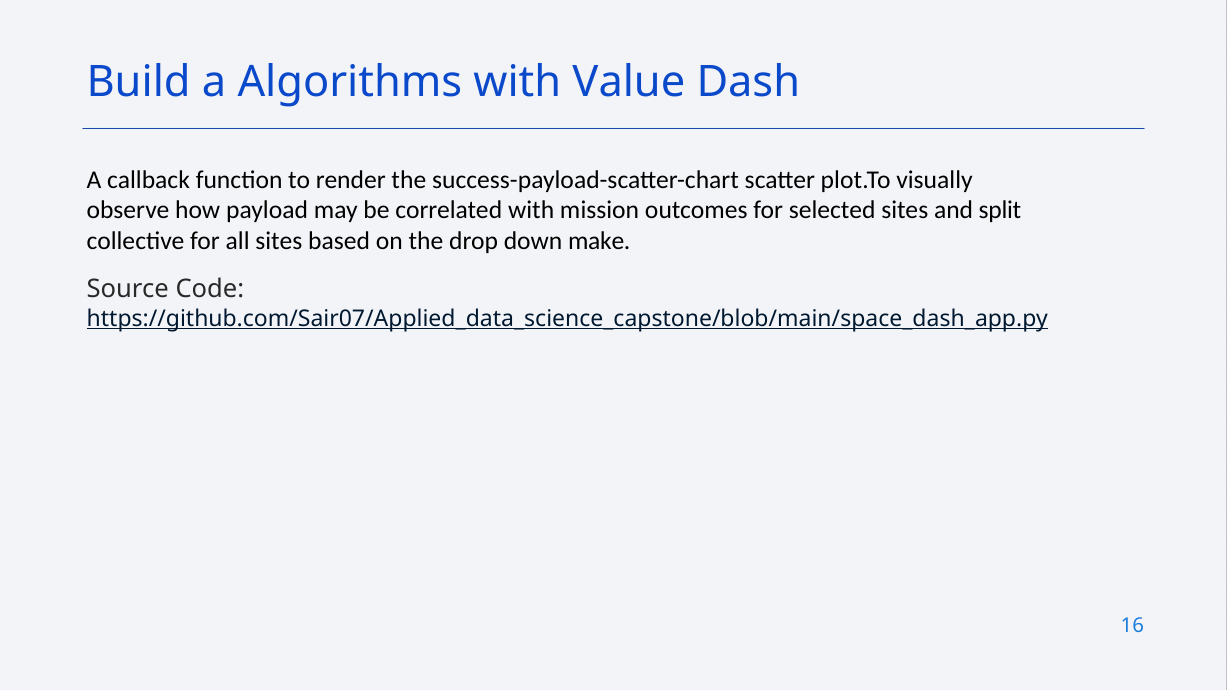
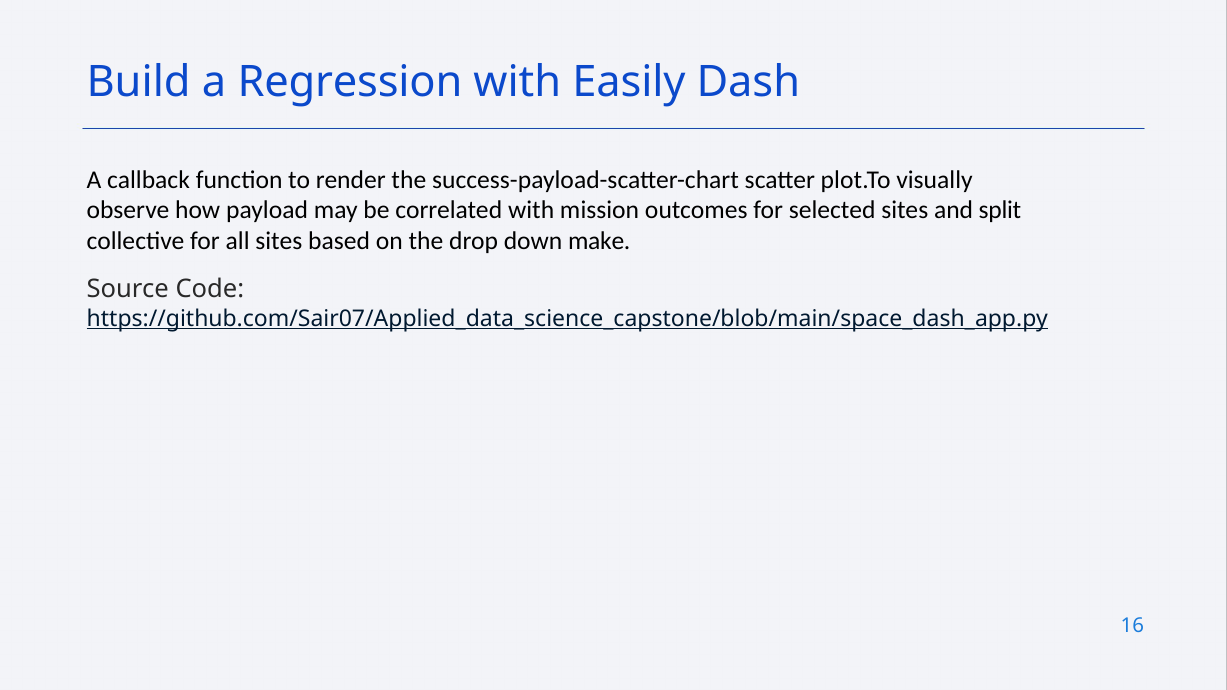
Algorithms: Algorithms -> Regression (350, 82)
Value: Value -> Easily (629, 82)
